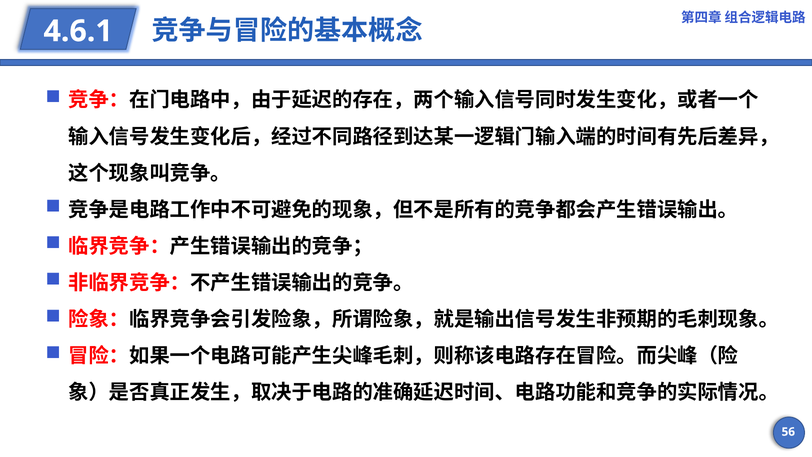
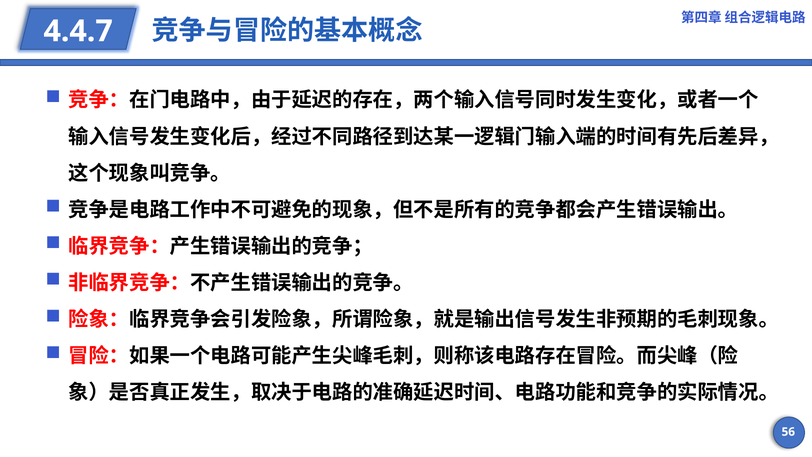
4.6.1: 4.6.1 -> 4.4.7 (78, 31)
